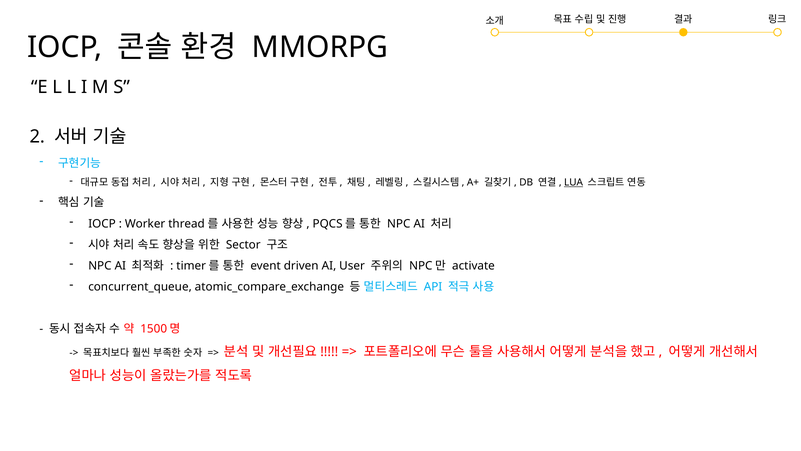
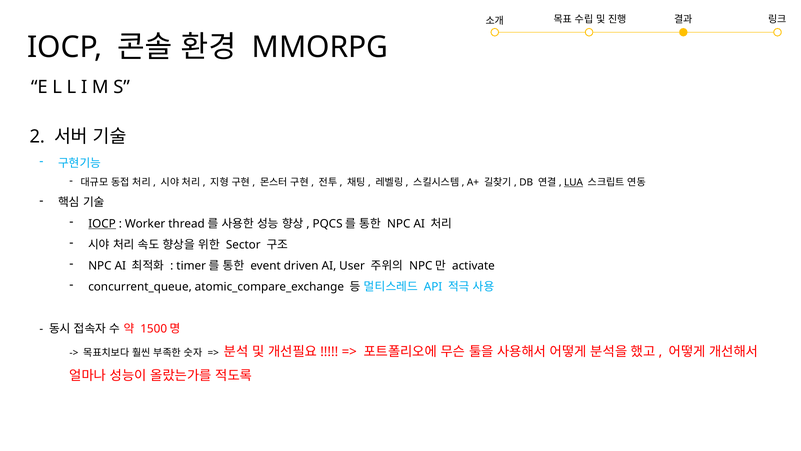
IOCP underline: none -> present (102, 223)
